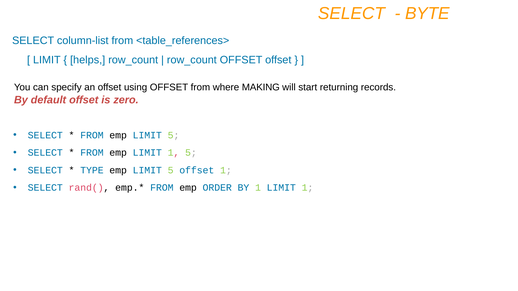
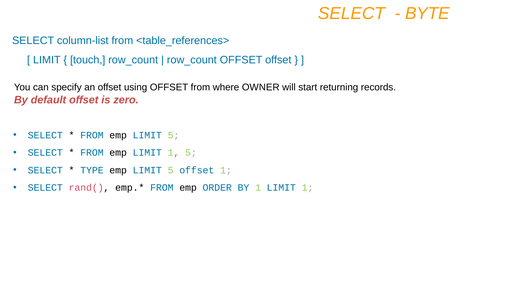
helps: helps -> touch (88, 60)
MAKING: MAKING -> OWNER (261, 88)
